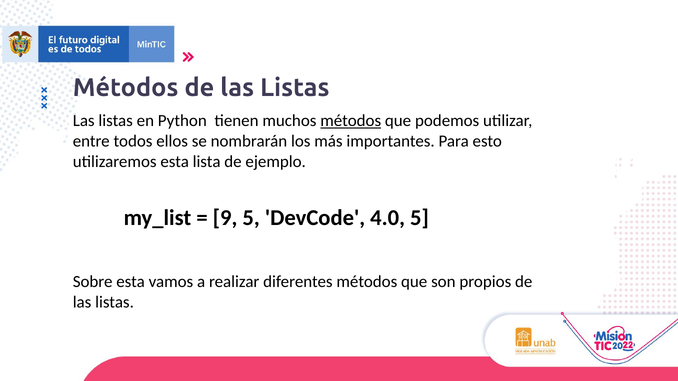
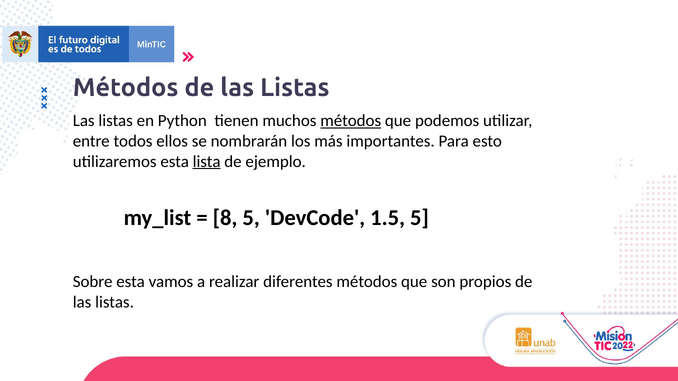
lista underline: none -> present (207, 162)
9: 9 -> 8 (225, 218)
4.0: 4.0 -> 1.5 (388, 218)
